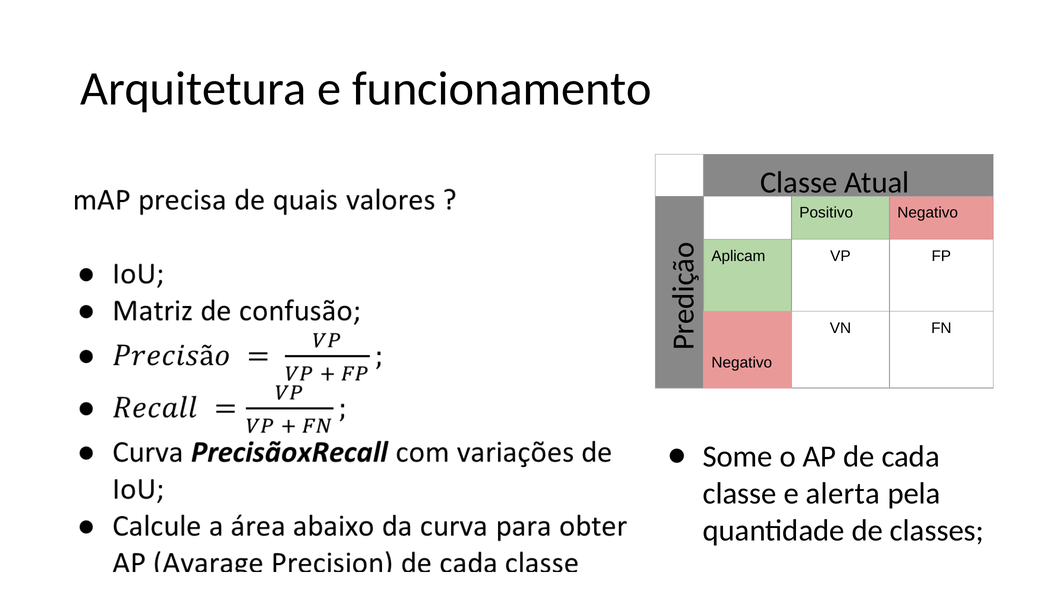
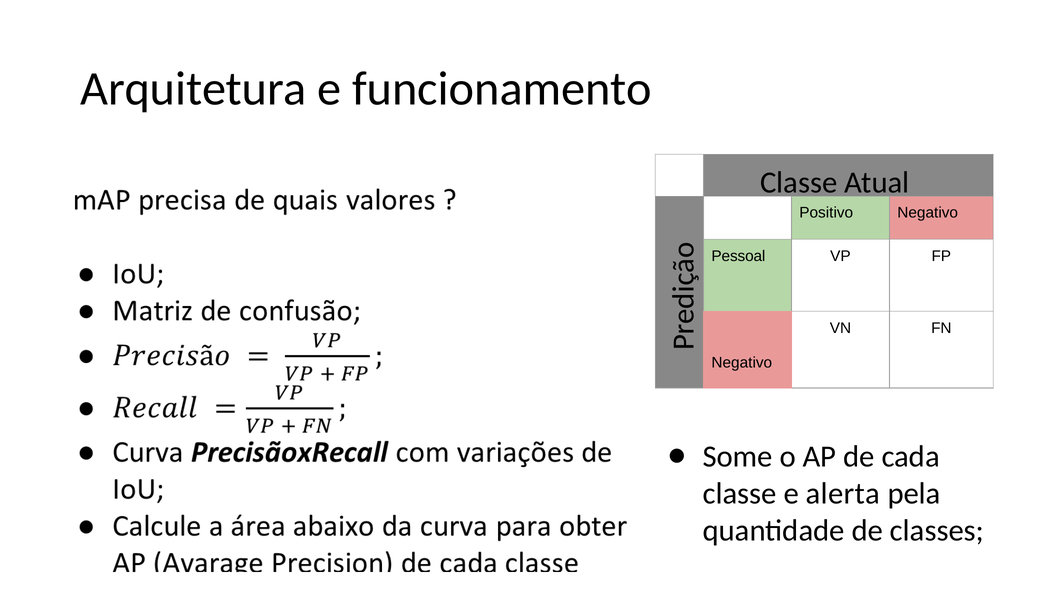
Aplicam: Aplicam -> Pessoal (738, 256)
